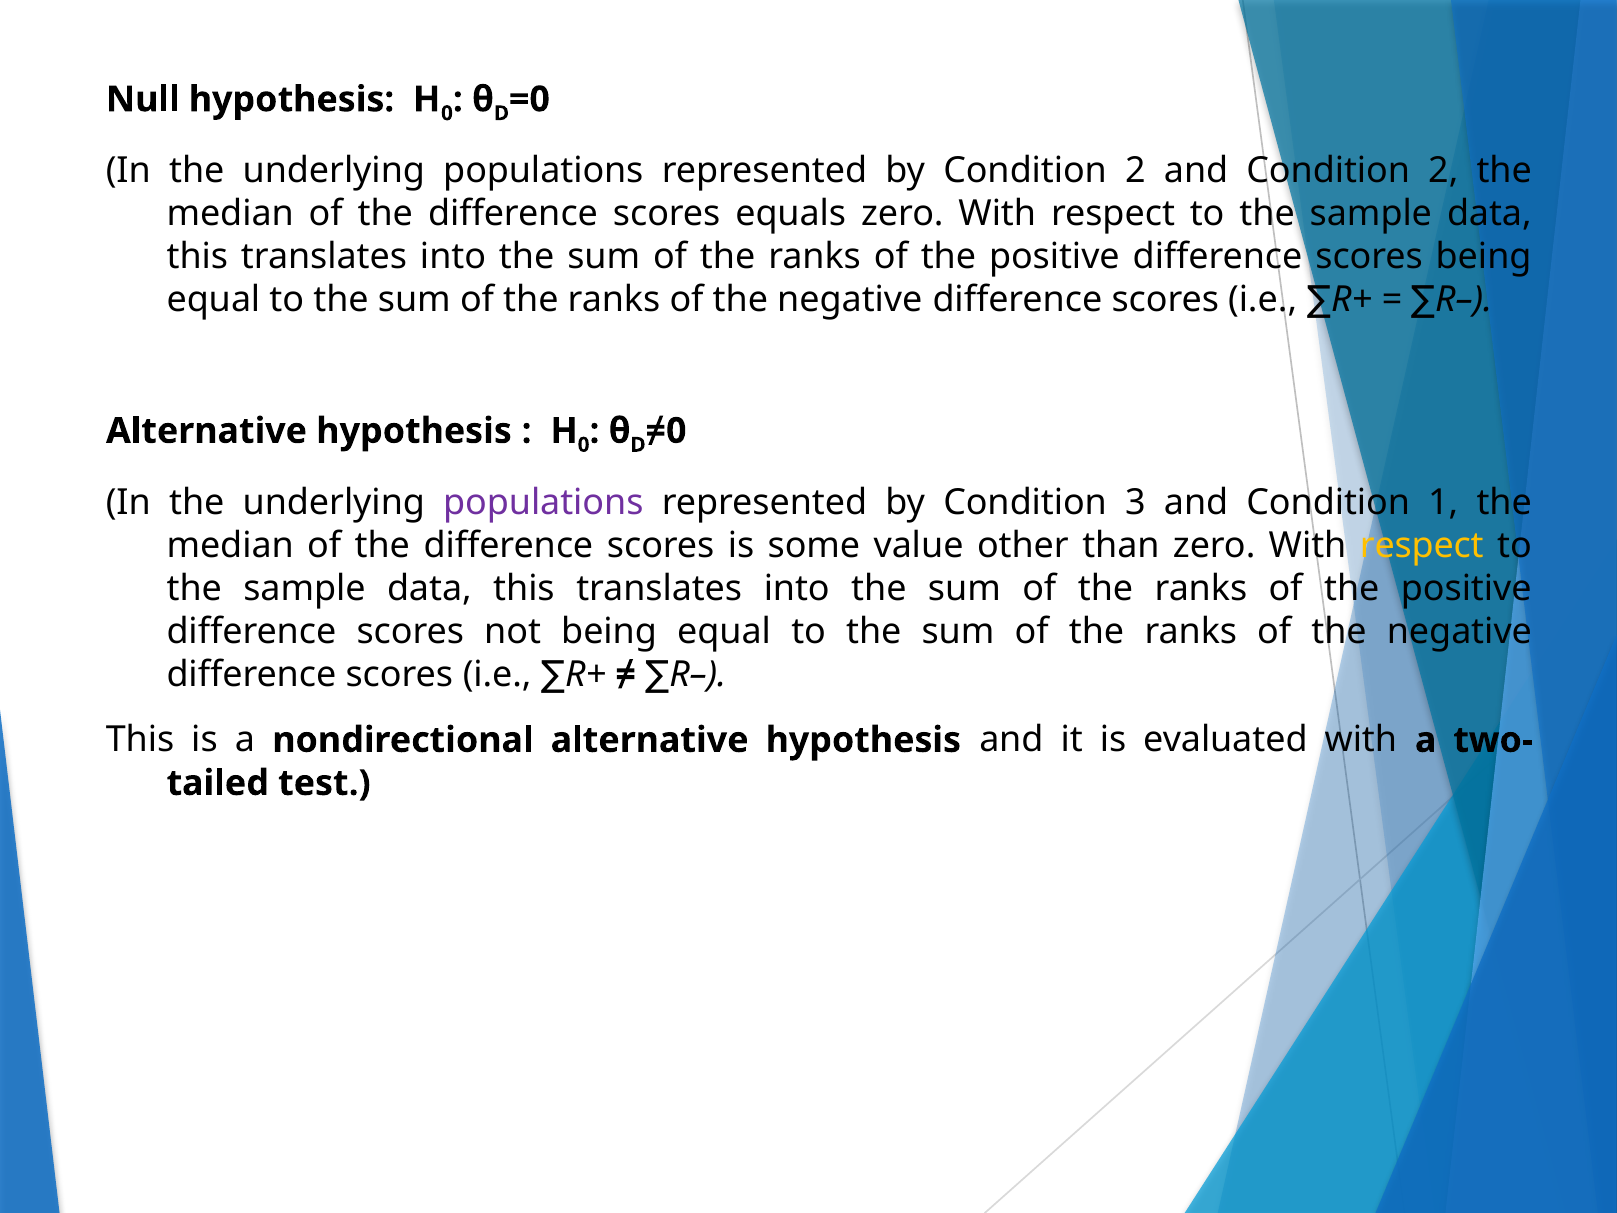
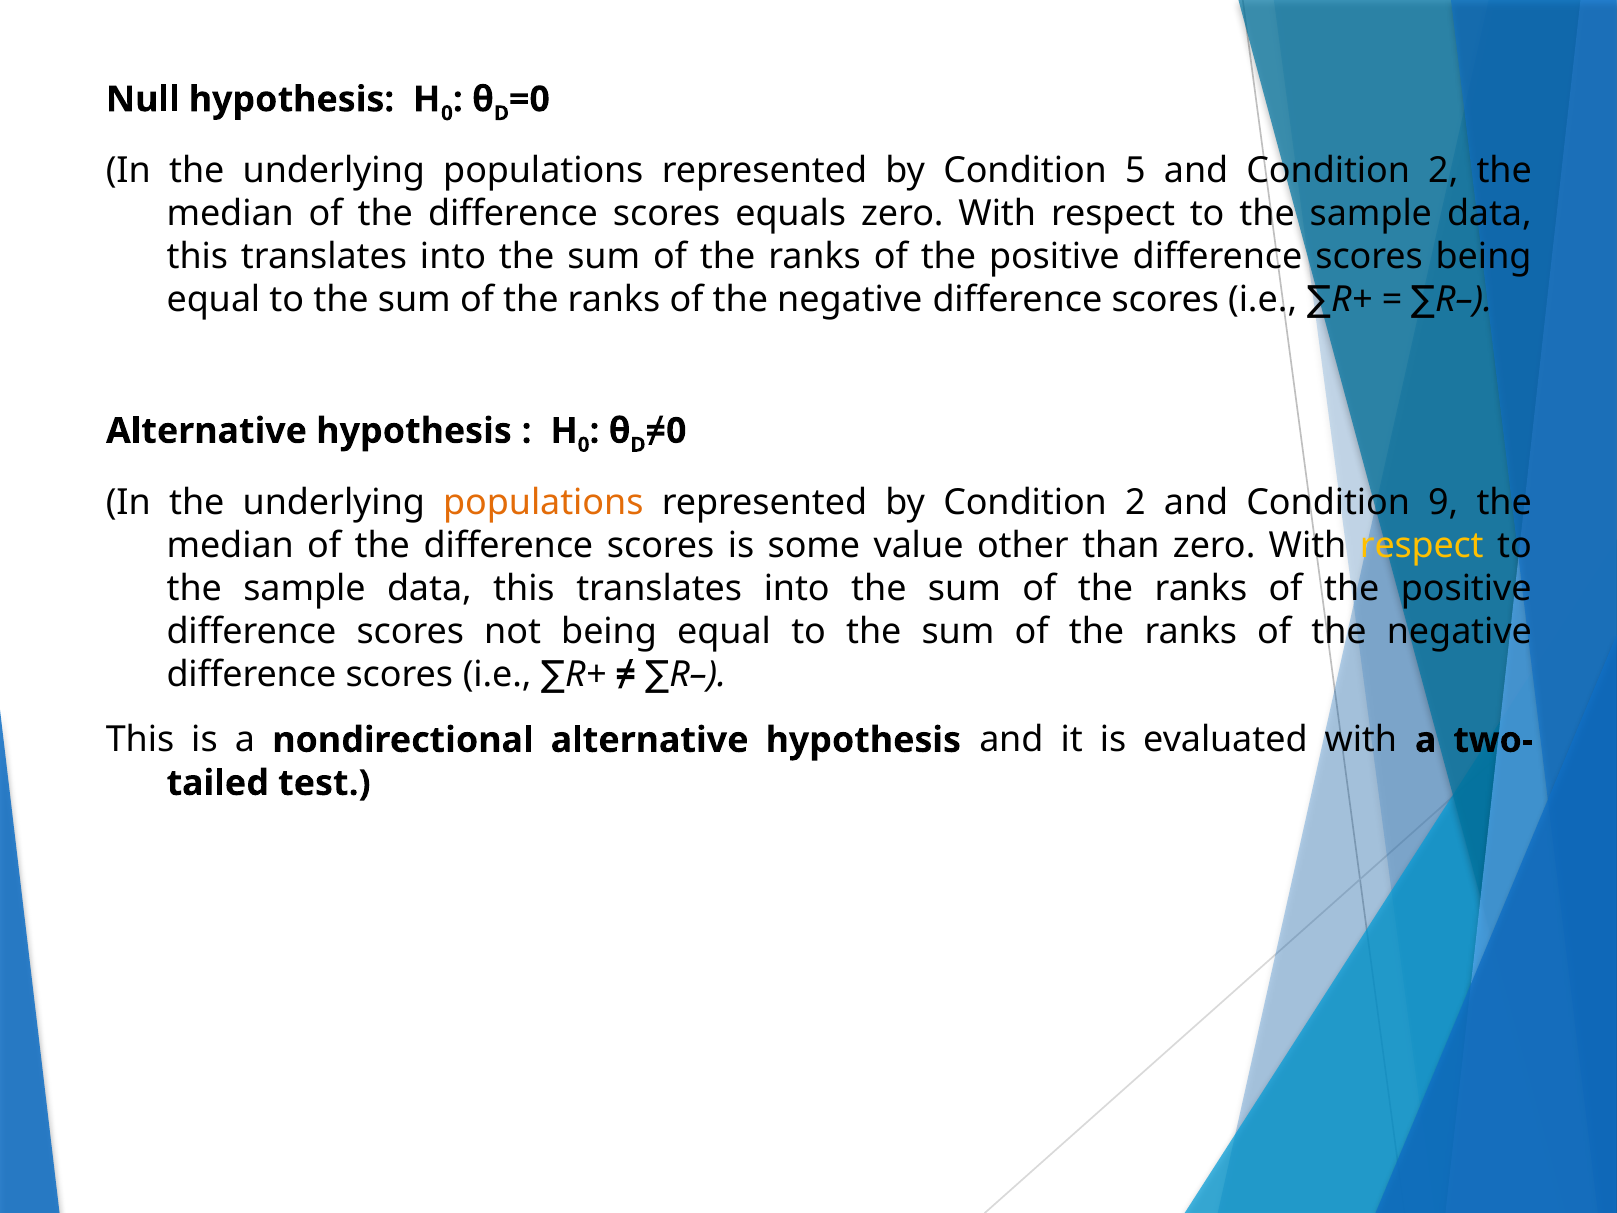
by Condition 2: 2 -> 5 (1135, 171)
populations colour: purple -> orange (543, 502)
by Condition 3: 3 -> 2 (1135, 502)
1: 1 -> 9 (1443, 502)
